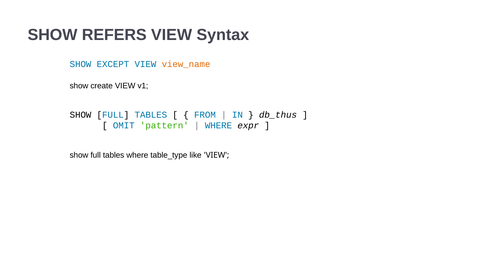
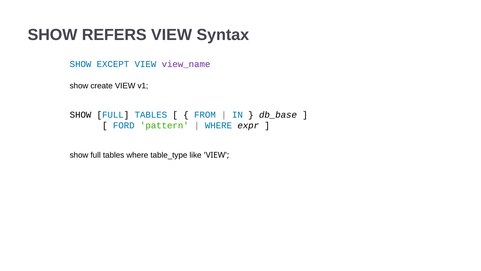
view_name colour: orange -> purple (186, 64)
db_thus: db_thus -> db_base (278, 115)
OMIT: OMIT -> FORD (124, 125)
